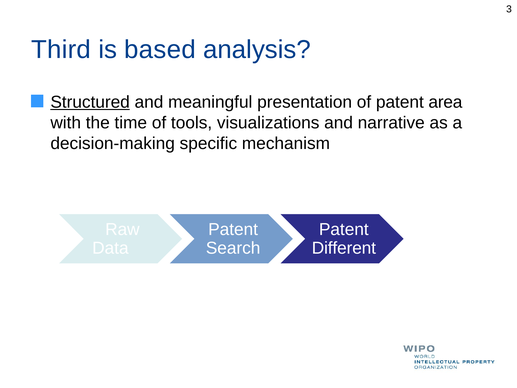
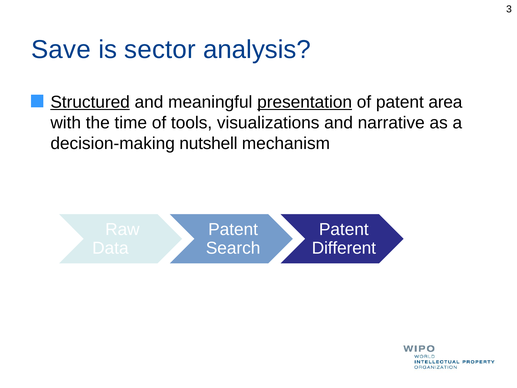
Third: Third -> Save (61, 50)
based: based -> sector (160, 50)
presentation underline: none -> present (305, 102)
specific: specific -> nutshell (208, 144)
